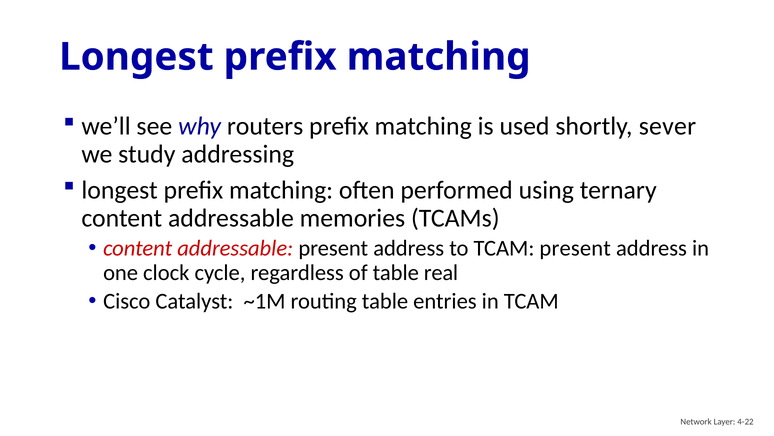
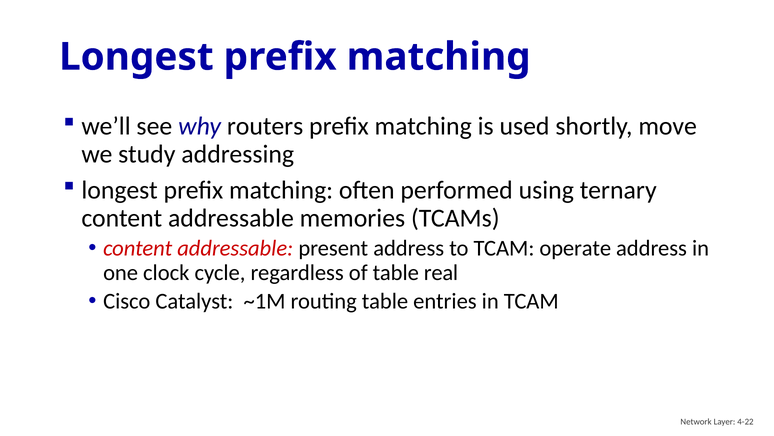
sever: sever -> move (668, 126)
TCAM present: present -> operate (575, 248)
